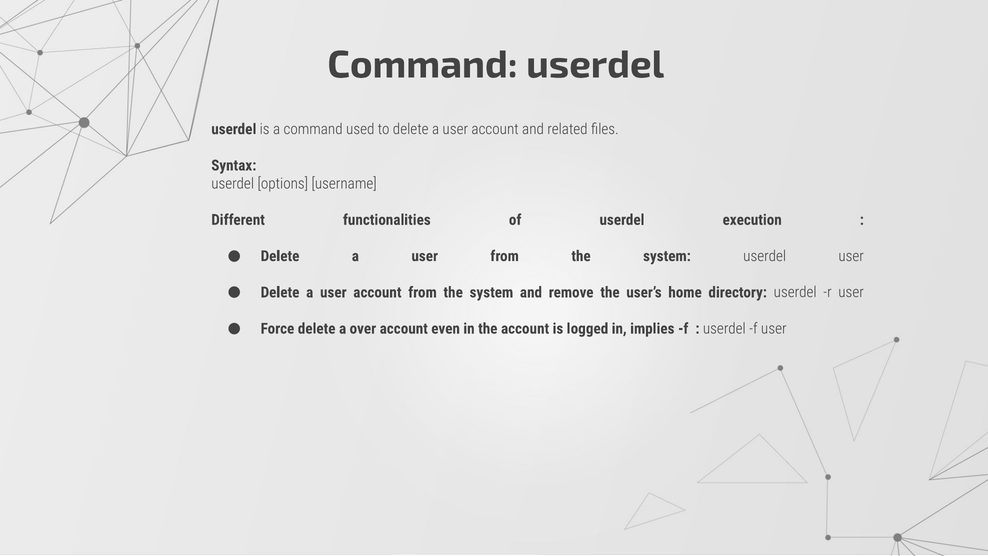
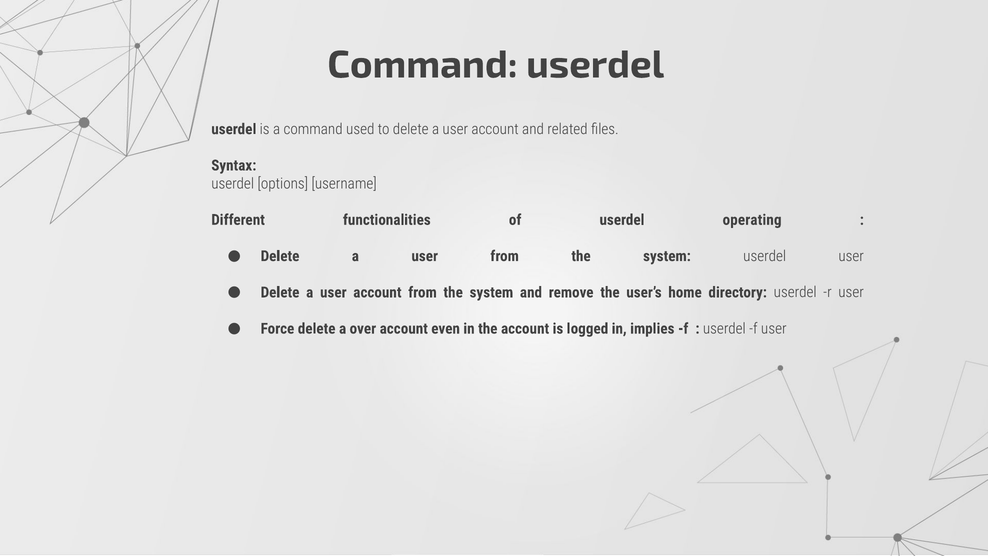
execution: execution -> operating (752, 220)
